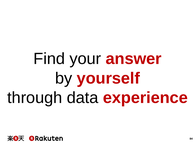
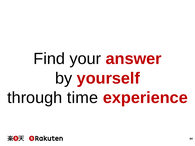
data: data -> time (83, 98)
